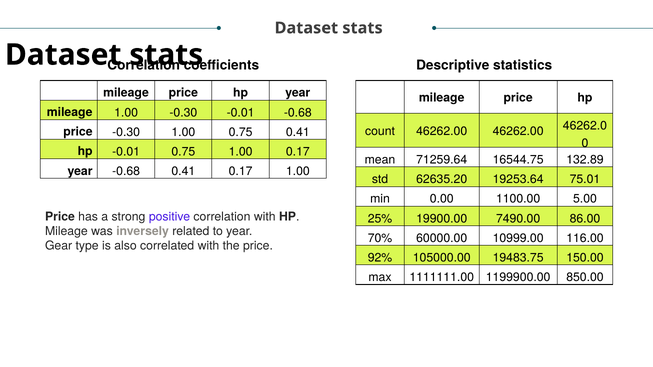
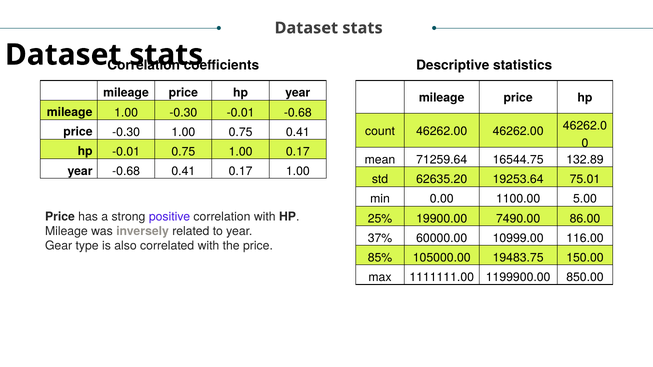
70%: 70% -> 37% (380, 238)
92%: 92% -> 85% (380, 258)
